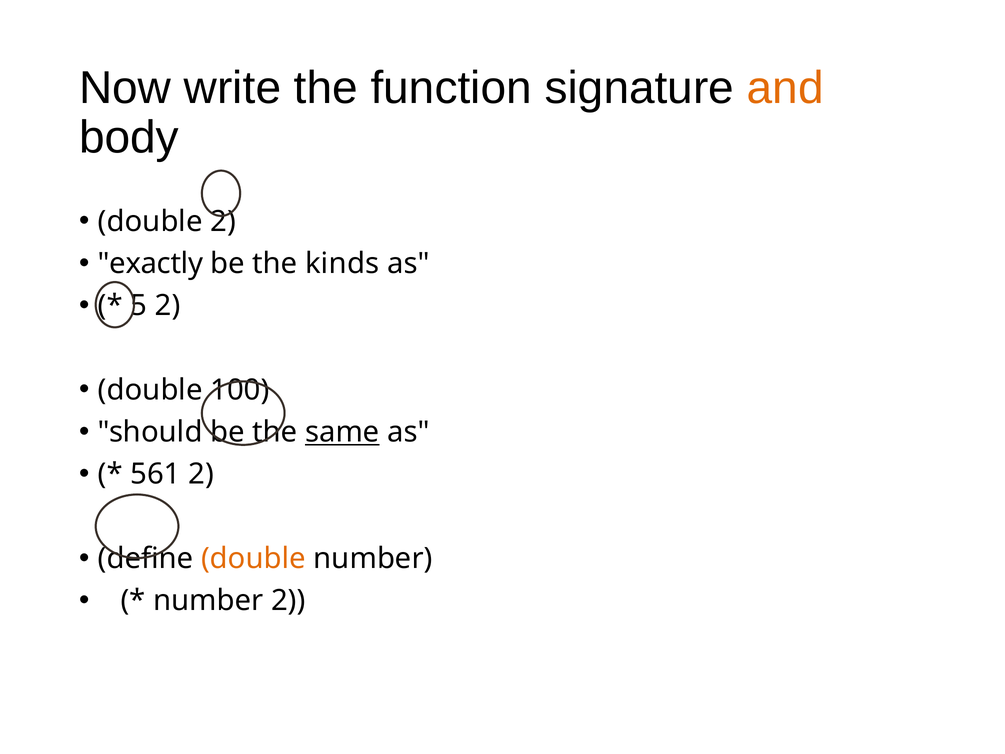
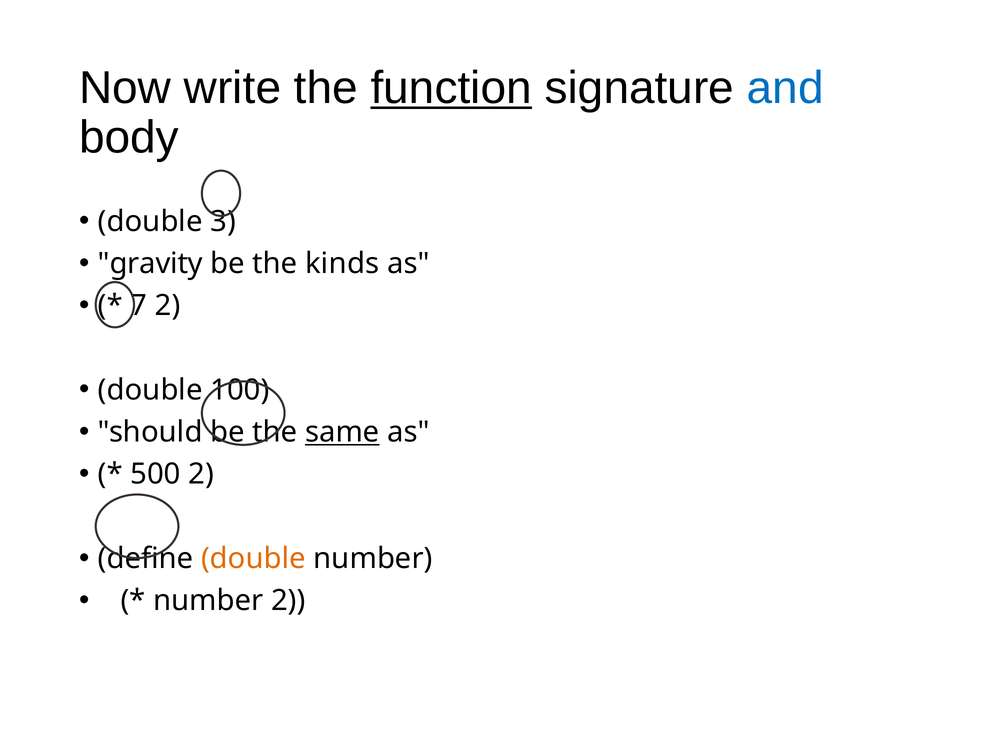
function underline: none -> present (451, 88)
and colour: orange -> blue (785, 88)
double 2: 2 -> 3 (223, 221)
exactly: exactly -> gravity (150, 263)
5: 5 -> 7 (139, 306)
561: 561 -> 500 (156, 474)
